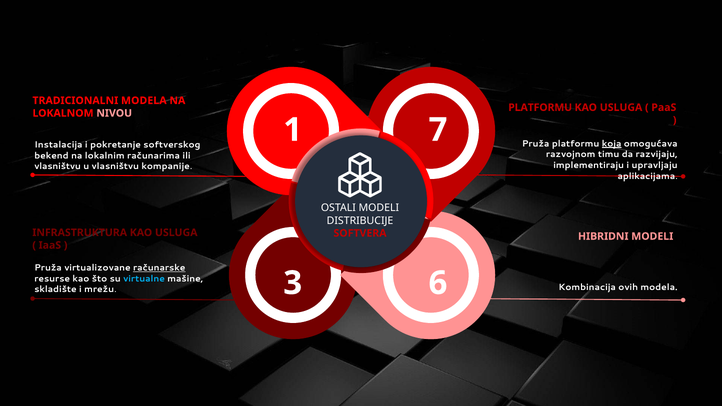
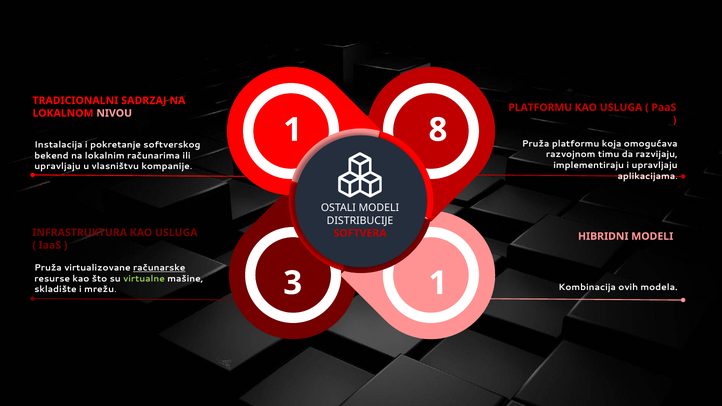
TRADICIONALNI MODELA: MODELA -> SADRZAJ (144, 101)
7: 7 -> 8 (438, 130)
koja underline: present -> none (612, 144)
vlasništvu: vlasništvu -> upravljaju (58, 167)
virtualne colour: light blue -> light green (144, 279)
3 6: 6 -> 1 (438, 283)
